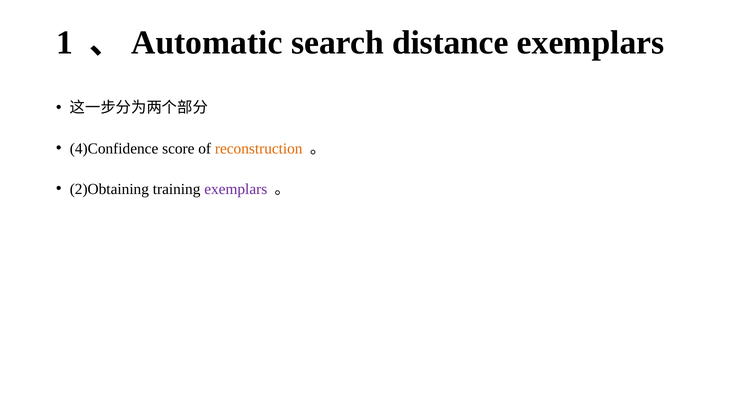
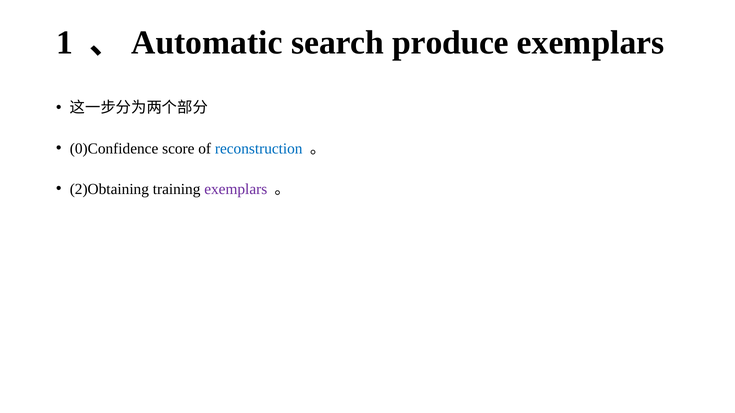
distance: distance -> produce (450, 43)
4)Confidence: 4)Confidence -> 0)Confidence (114, 149)
reconstruction colour: orange -> blue (259, 149)
